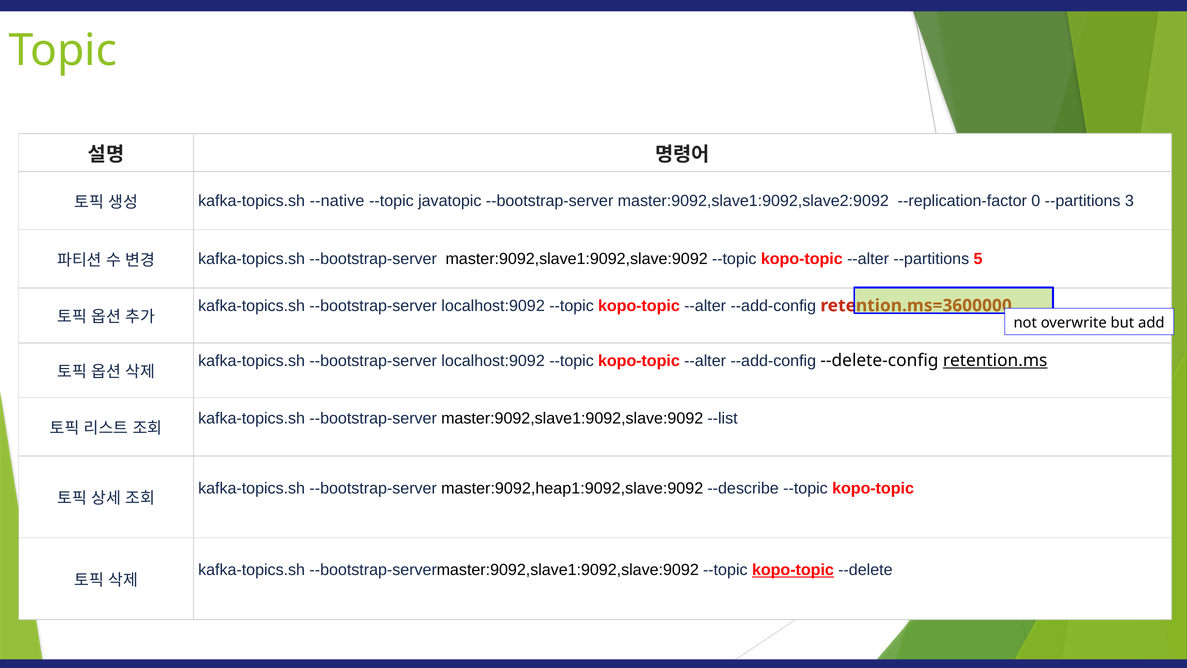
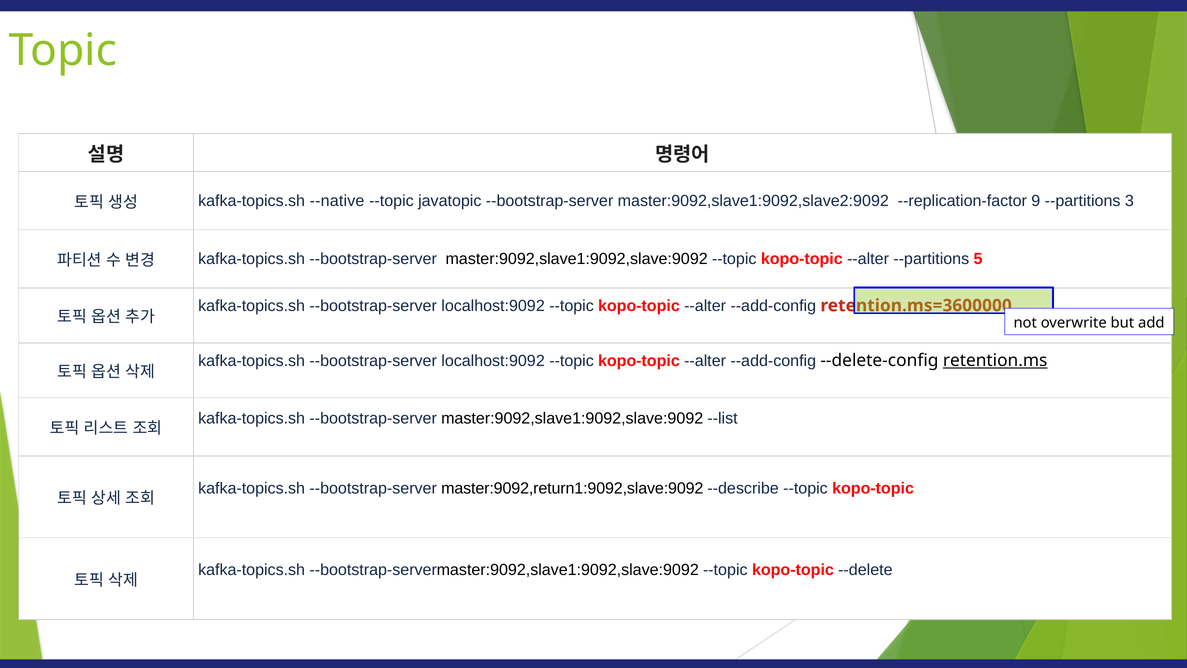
0: 0 -> 9 (1036, 201)
master:9092,heap1:9092,slave:9092: master:9092,heap1:9092,slave:9092 -> master:9092,return1:9092,slave:9092 (572, 488)
kopo-topic underline: present -> none (793, 570)
